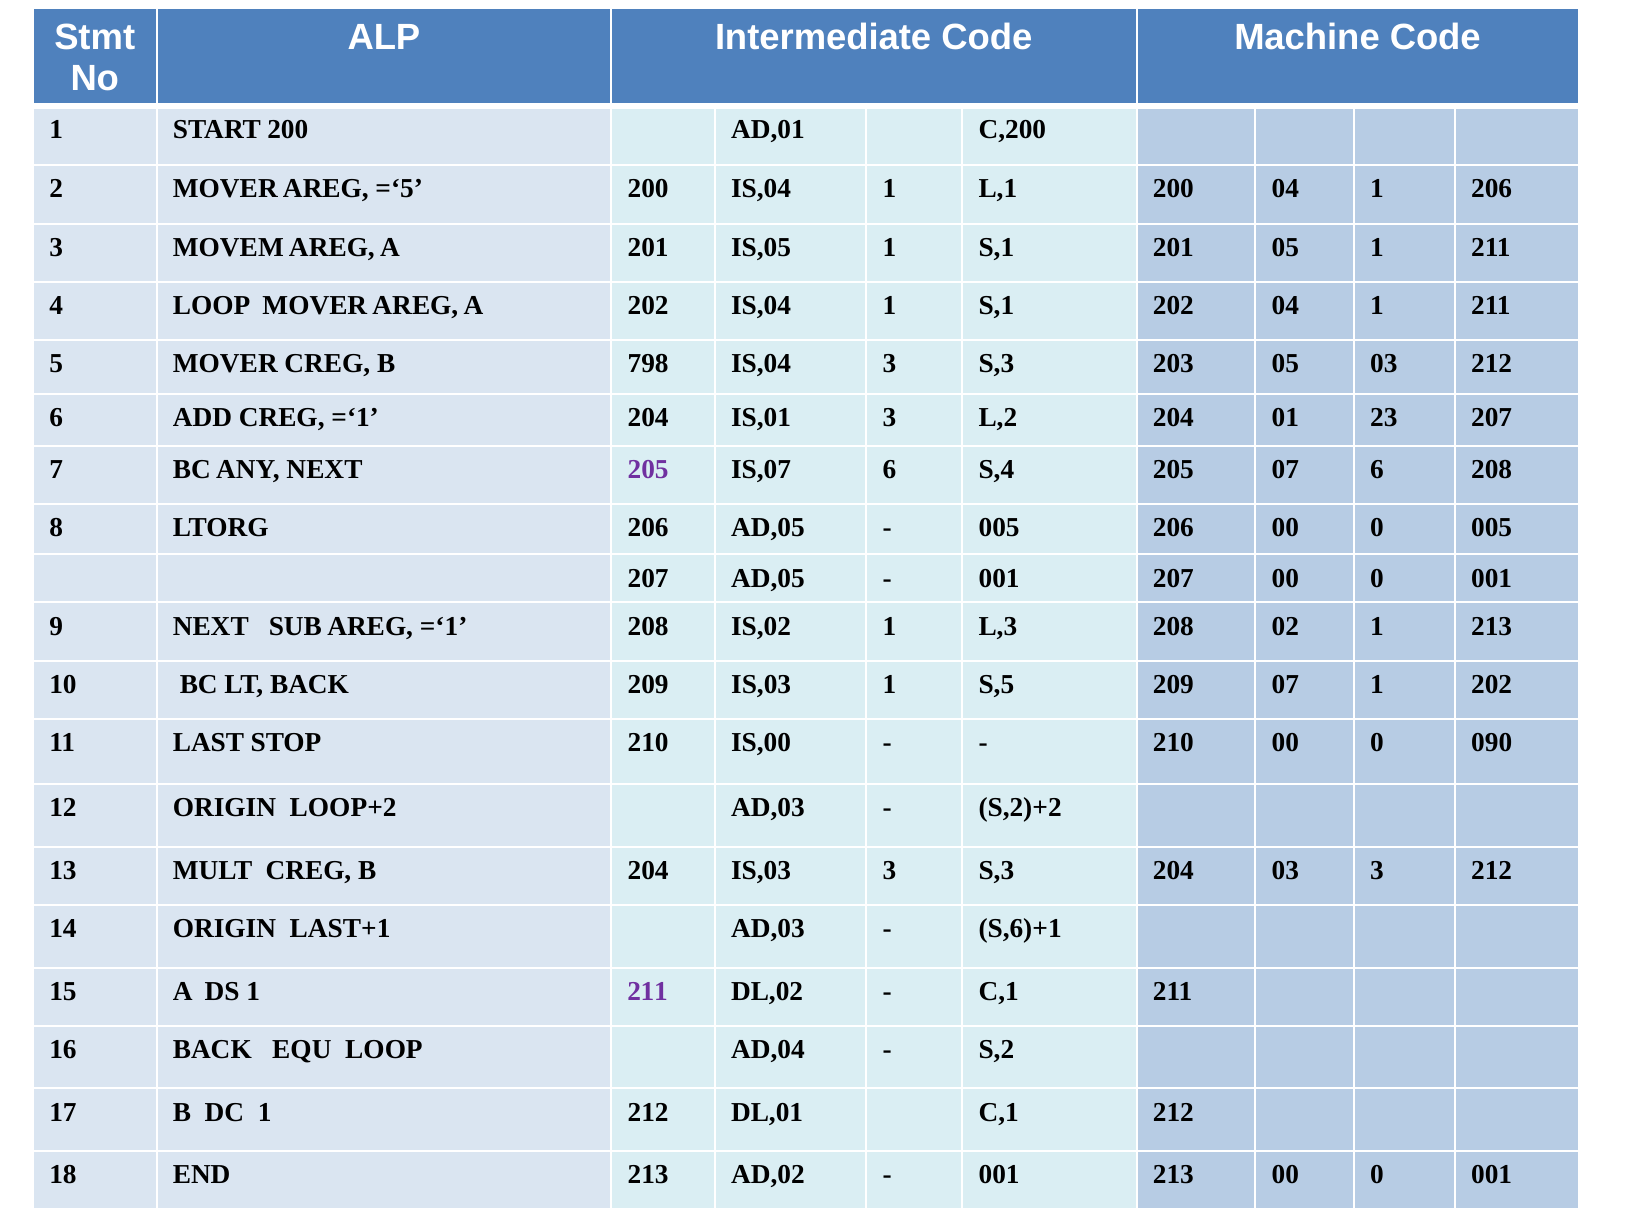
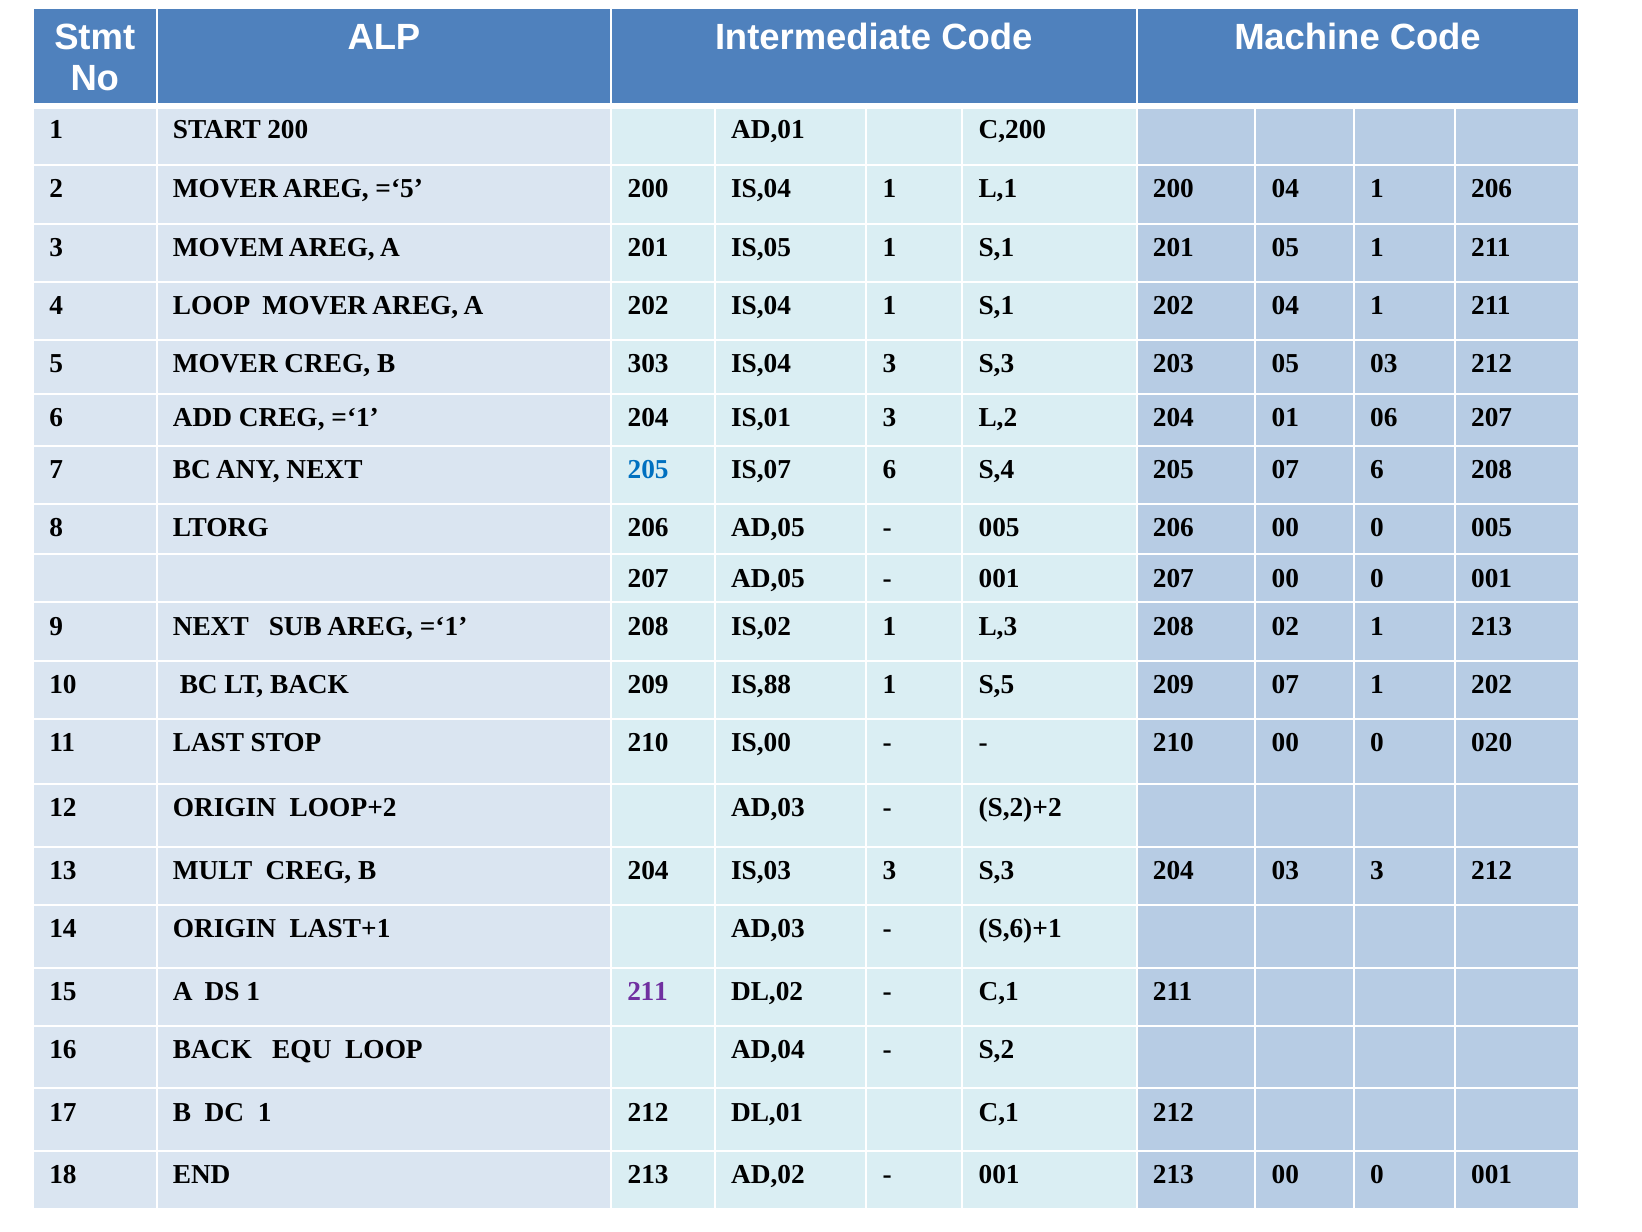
798: 798 -> 303 (648, 364)
23: 23 -> 06 (1384, 418)
205 colour: purple -> blue (648, 469)
209 IS,03: IS,03 -> IS,88 (761, 684)
090: 090 -> 020 (1492, 742)
